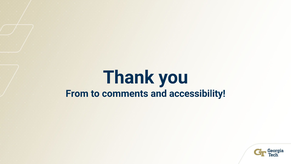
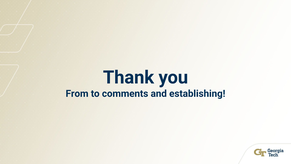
accessibility: accessibility -> establishing (197, 93)
